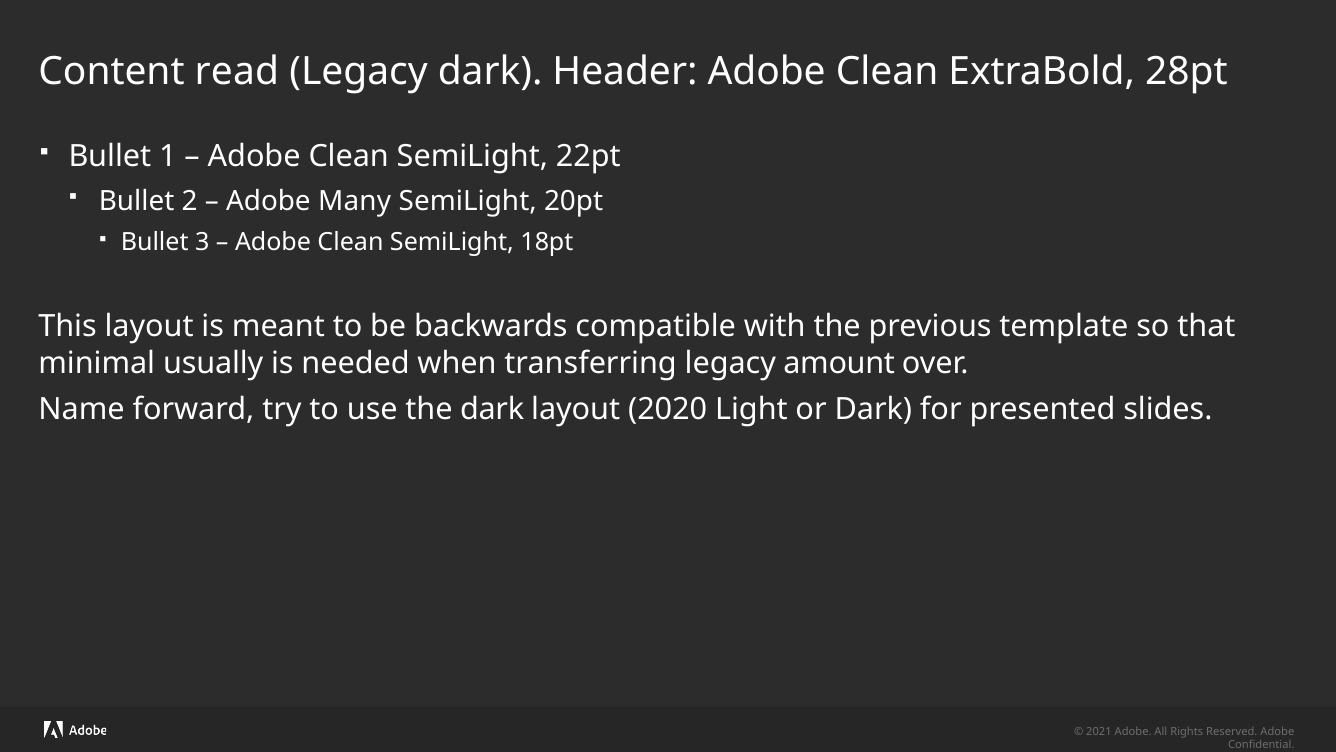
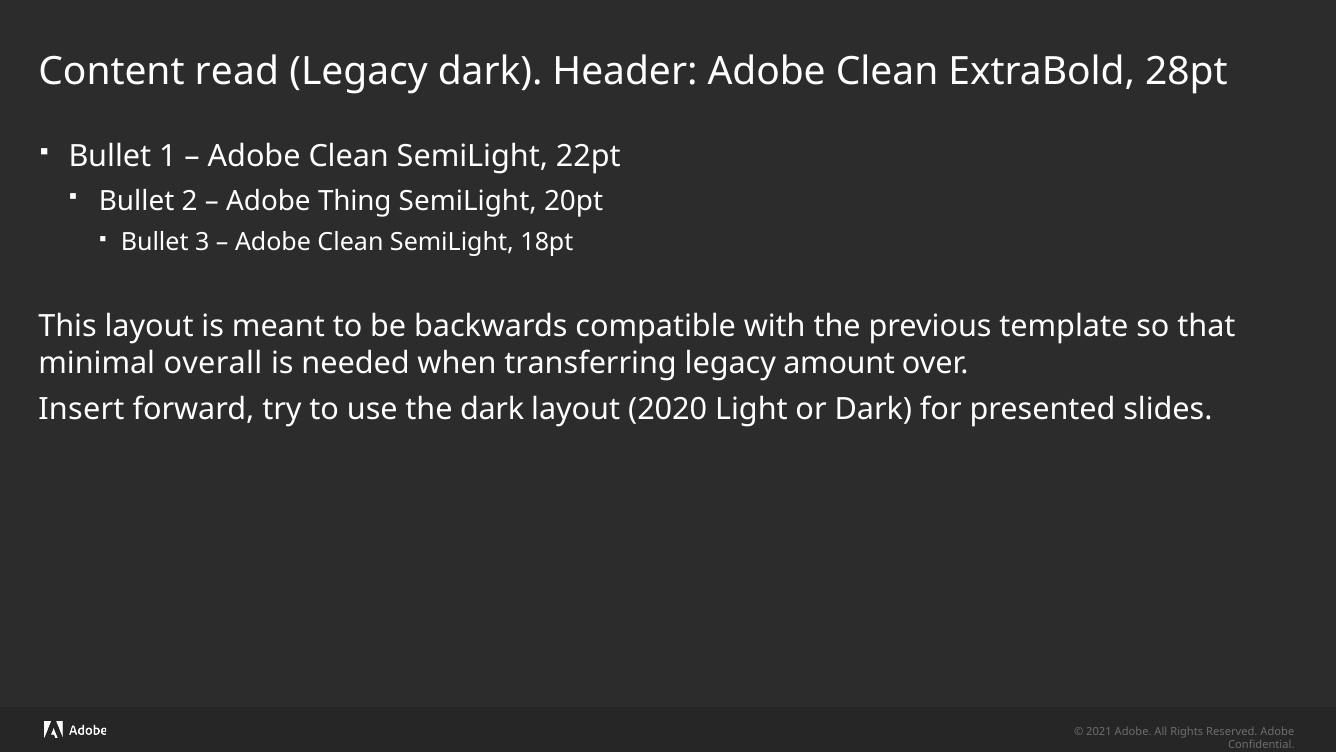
Many: Many -> Thing (355, 201)
usually: usually -> overall (213, 363)
Name: Name -> Insert (81, 410)
